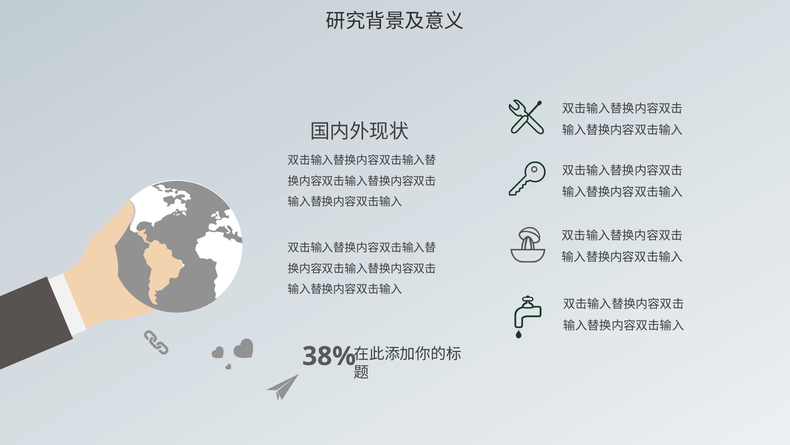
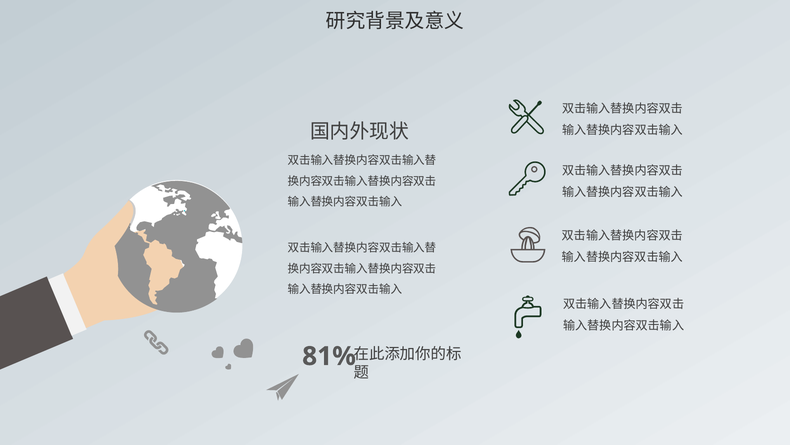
38%: 38% -> 81% (329, 356)
